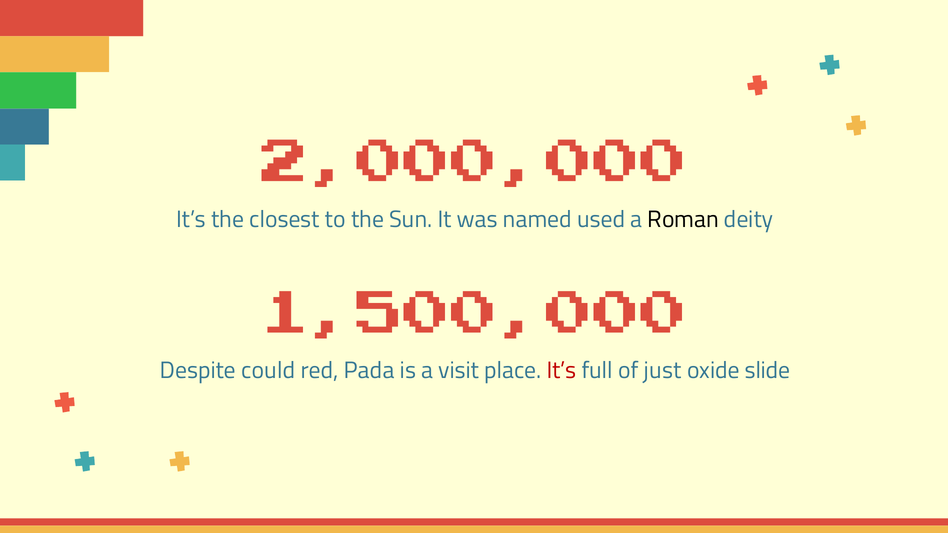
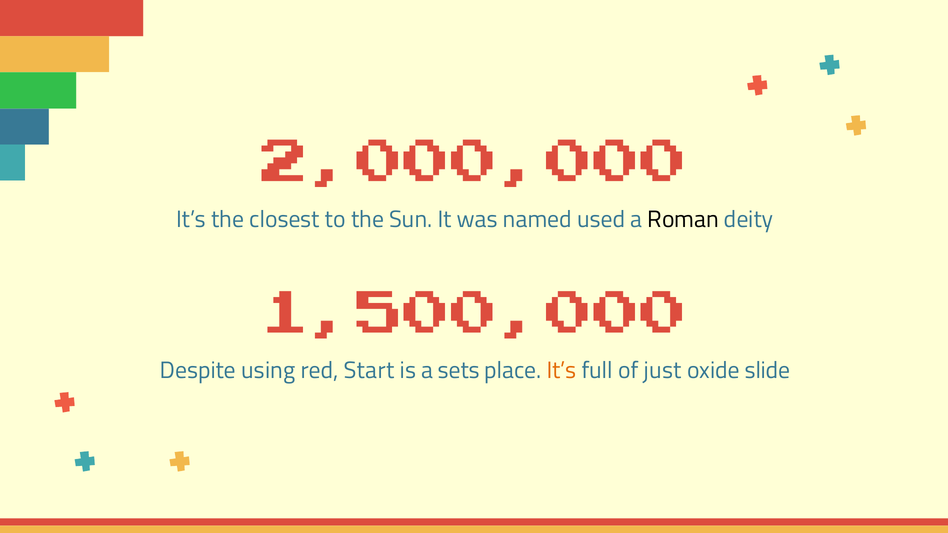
could: could -> using (268, 371)
Pada: Pada -> Start (369, 371)
visit: visit -> sets (459, 371)
It’s colour: red -> orange (561, 371)
